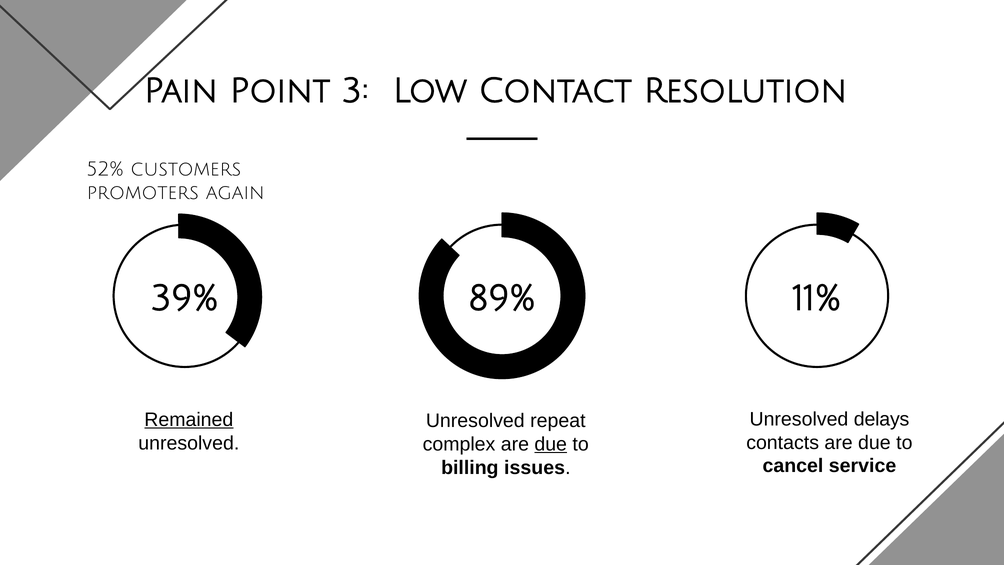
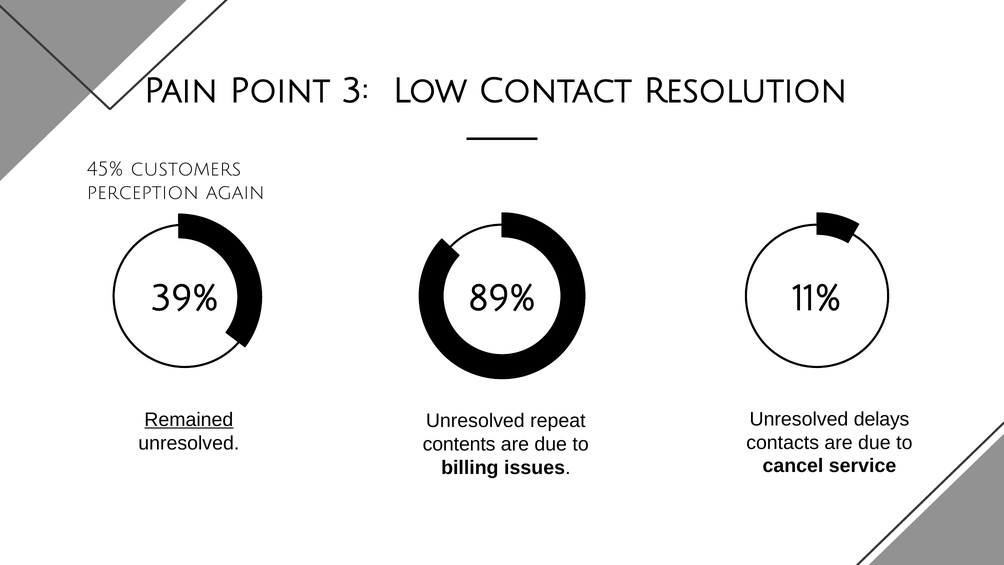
52%: 52% -> 45% (105, 169)
promoters: promoters -> perception (143, 193)
complex: complex -> contents (459, 444)
due underline: present -> none (551, 444)
